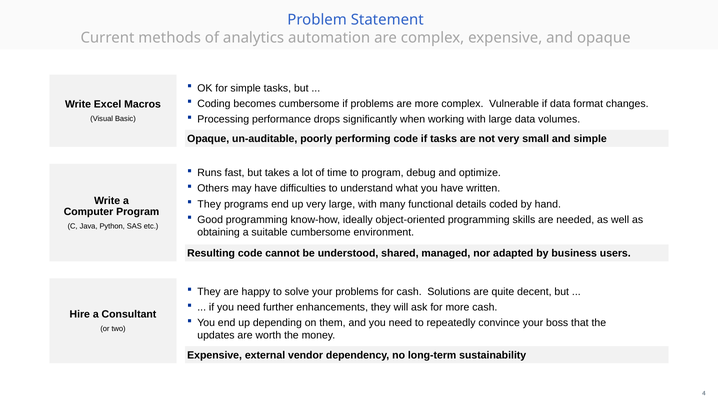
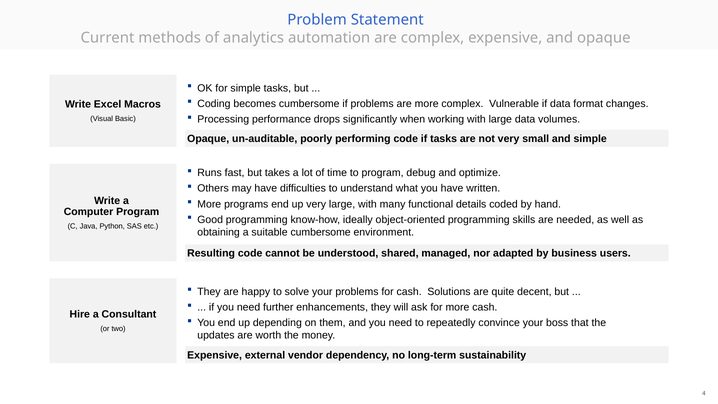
They: They -> More (209, 204)
